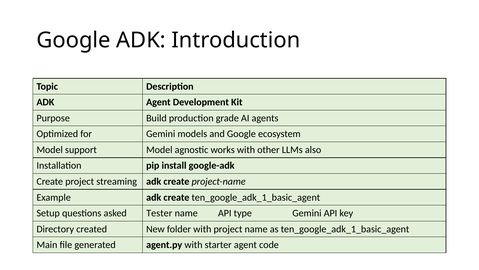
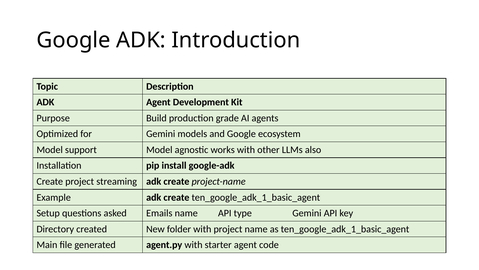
Tester: Tester -> Emails (159, 213)
